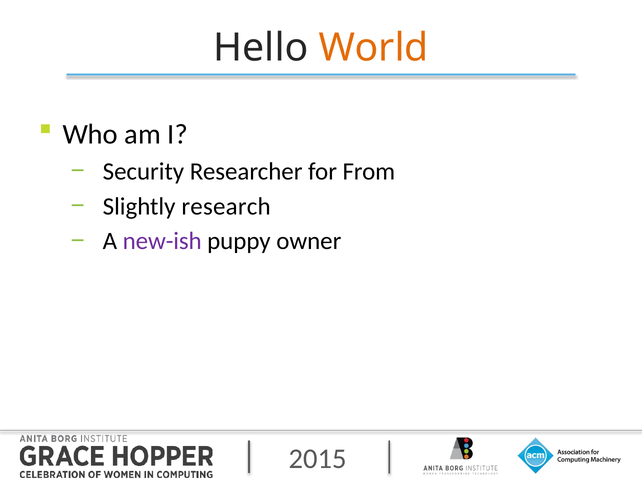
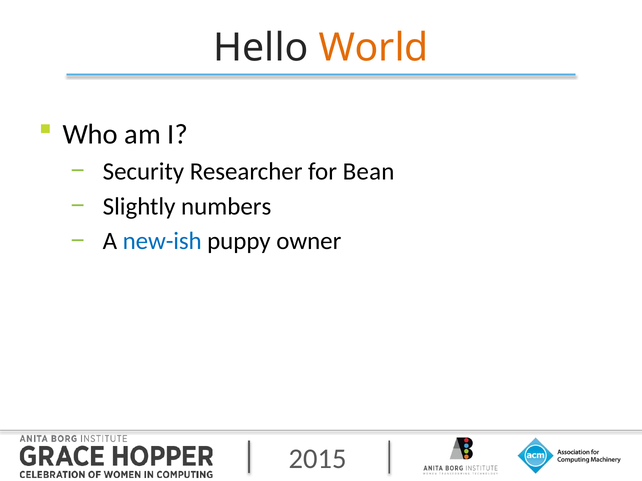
From: From -> Bean (369, 172)
research: research -> numbers (226, 207)
new-ish colour: purple -> blue (162, 242)
